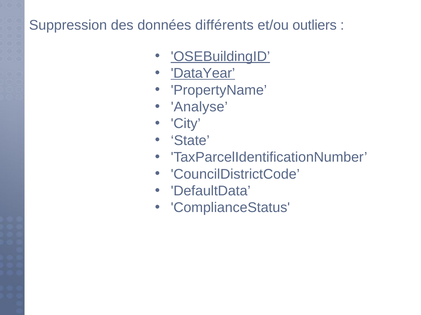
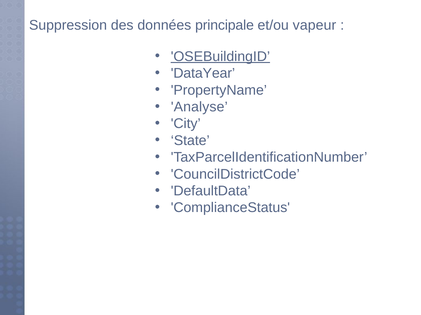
différents: différents -> principale (225, 25)
outliers: outliers -> vapeur (314, 25)
DataYear underline: present -> none (203, 73)
